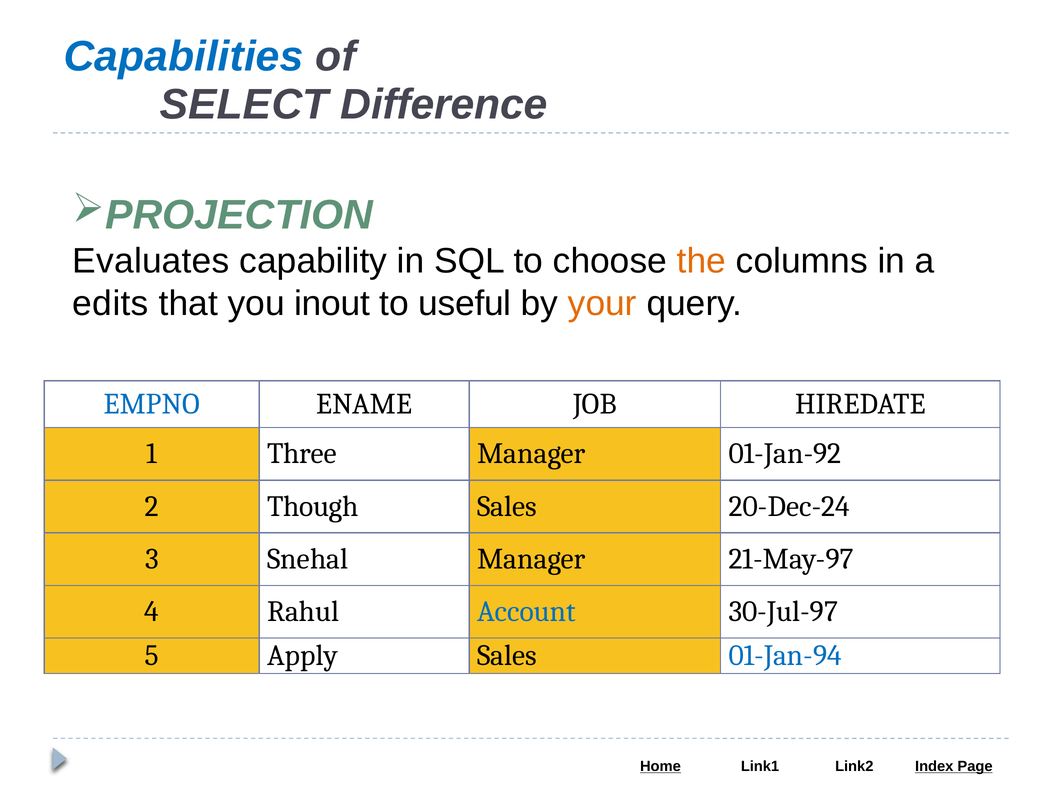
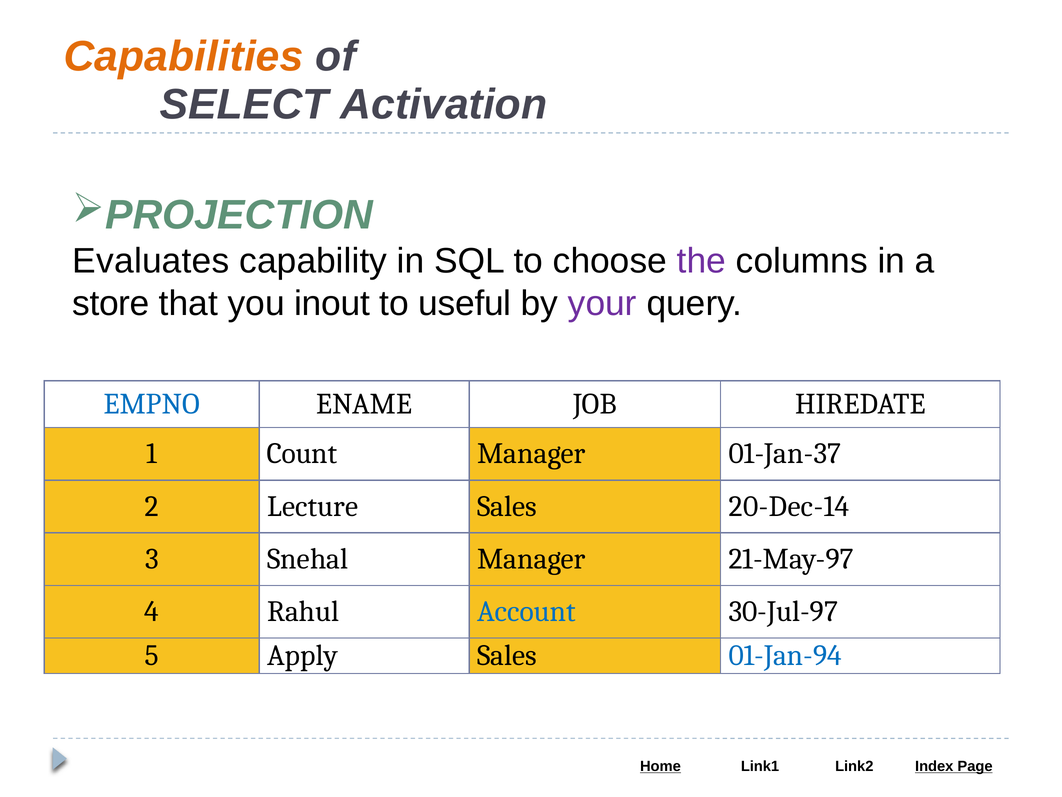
Capabilities colour: blue -> orange (184, 57)
Difference: Difference -> Activation (444, 104)
the colour: orange -> purple (701, 261)
edits: edits -> store (111, 303)
your colour: orange -> purple (602, 303)
Three: Three -> Count (302, 453)
01-Jan-92: 01-Jan-92 -> 01-Jan-37 (785, 453)
Though: Though -> Lecture (313, 506)
20-Dec-24: 20-Dec-24 -> 20-Dec-14 (789, 506)
